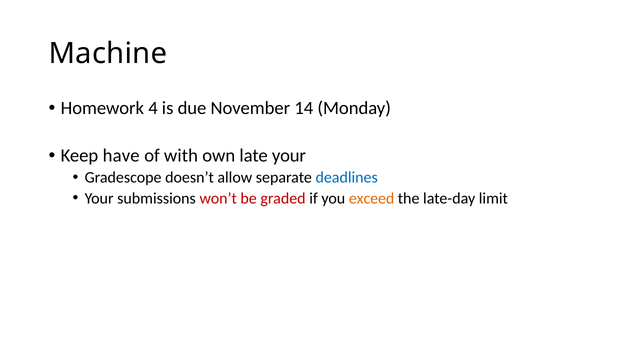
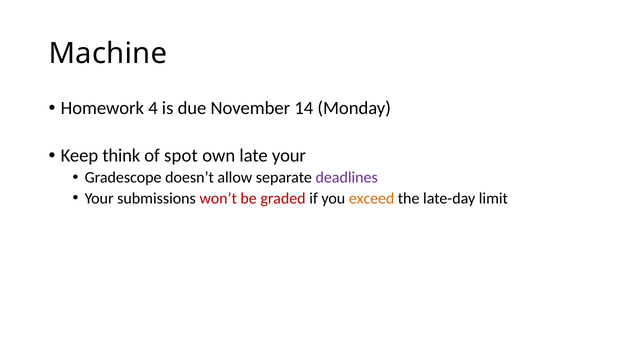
have: have -> think (121, 155)
with: with -> spot (181, 155)
deadlines colour: blue -> purple (347, 177)
